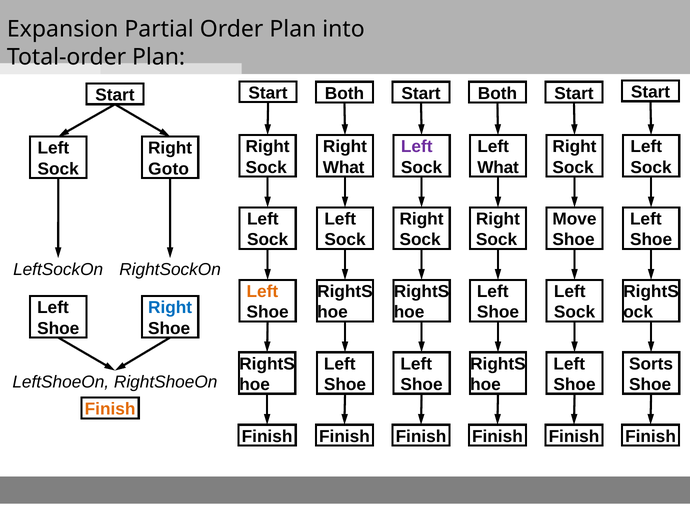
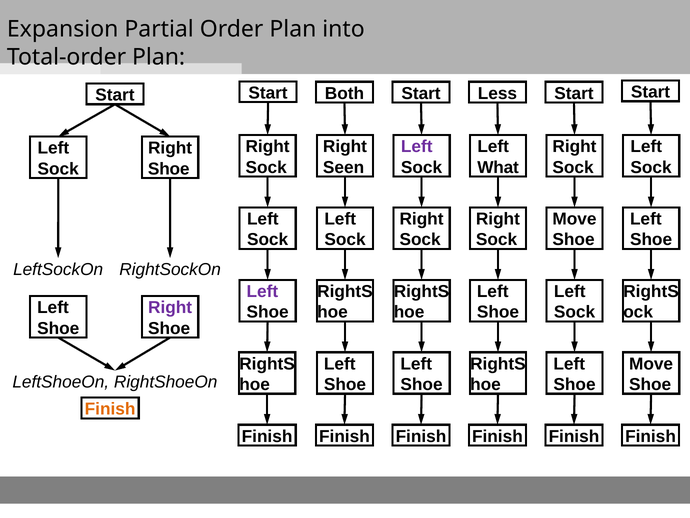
Both: Both -> Less (497, 93)
What: What -> Seen (344, 167)
Goto: Goto -> Shoe (169, 169)
Left colour: orange -> purple (262, 291)
Right colour: blue -> purple (170, 307)
Sorts: Sorts -> Move (651, 364)
